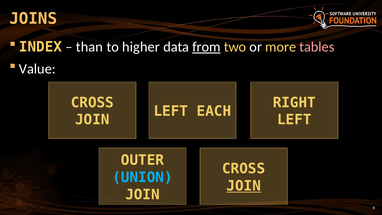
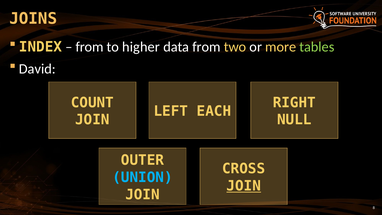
than: than -> from (90, 47)
from underline: present -> none (206, 47)
tables colour: pink -> light green (317, 47)
Value: Value -> David (37, 69)
CROSS: CROSS -> COUNT (92, 103)
LEFT: LEFT -> NULL (294, 120)
